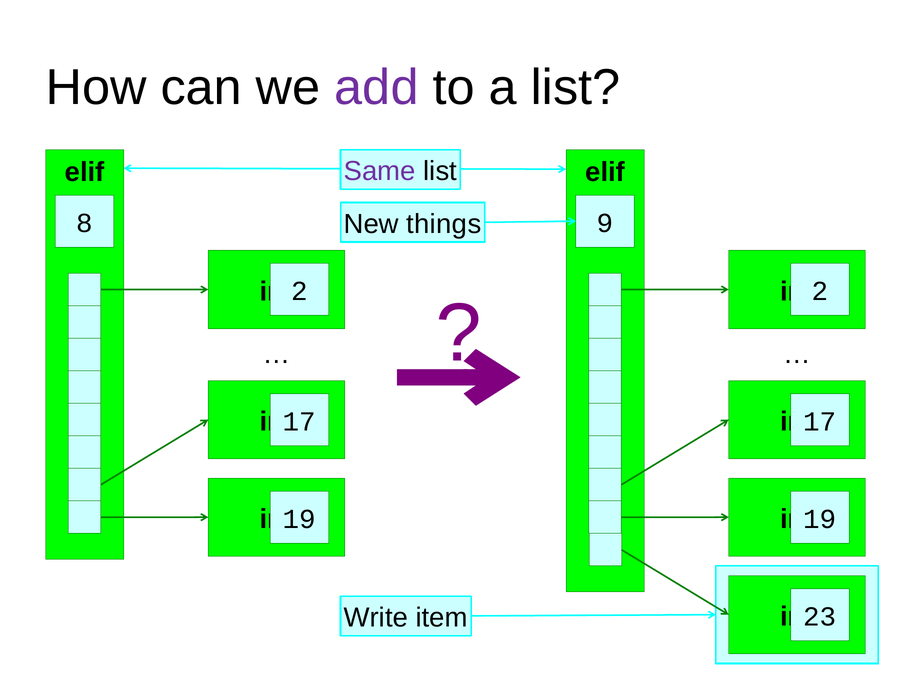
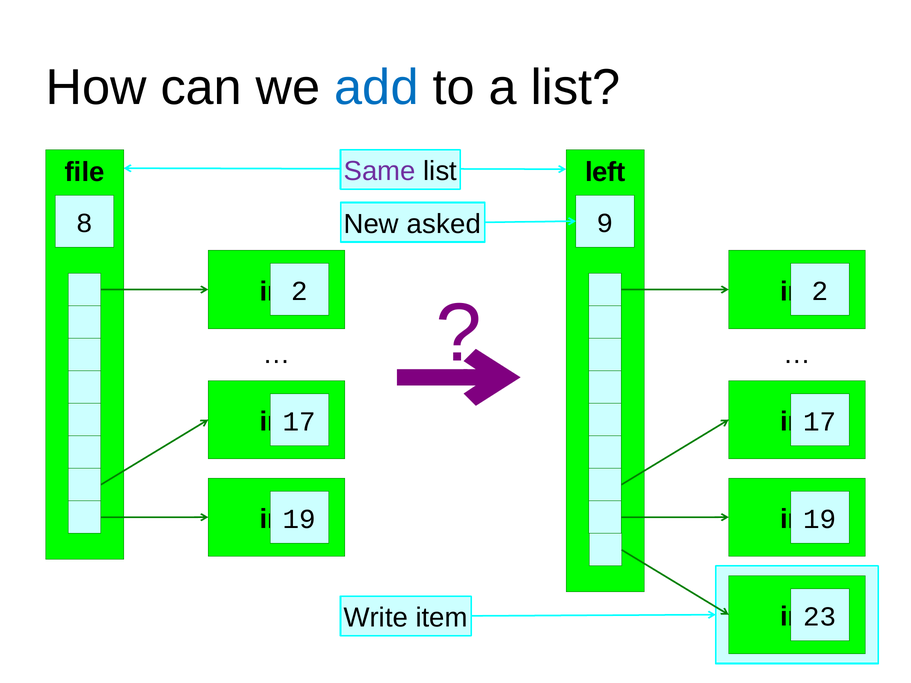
add colour: purple -> blue (377, 88)
elif: elif -> file (85, 172)
elif: elif -> left (605, 172)
things: things -> asked (444, 224)
